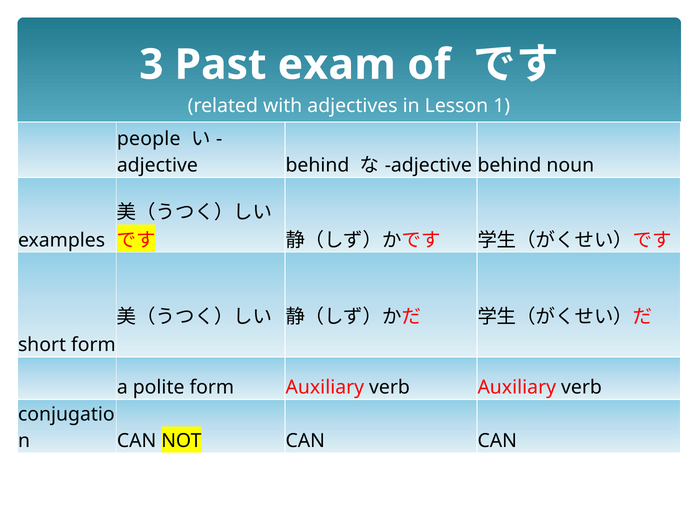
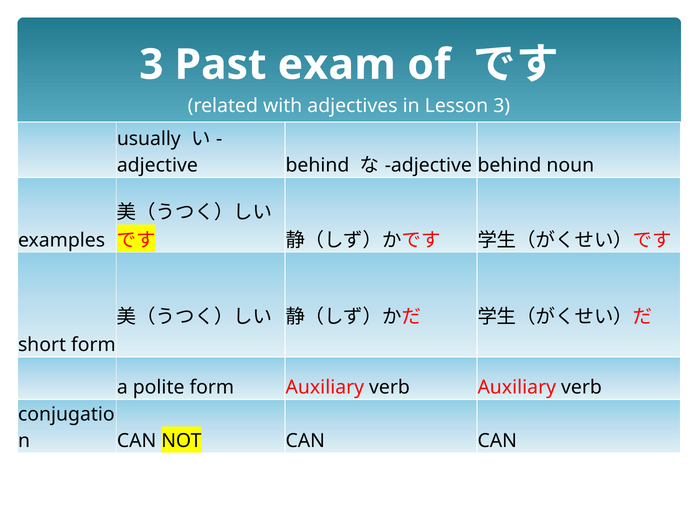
Lesson 1: 1 -> 3 (502, 106)
people: people -> usually (149, 139)
